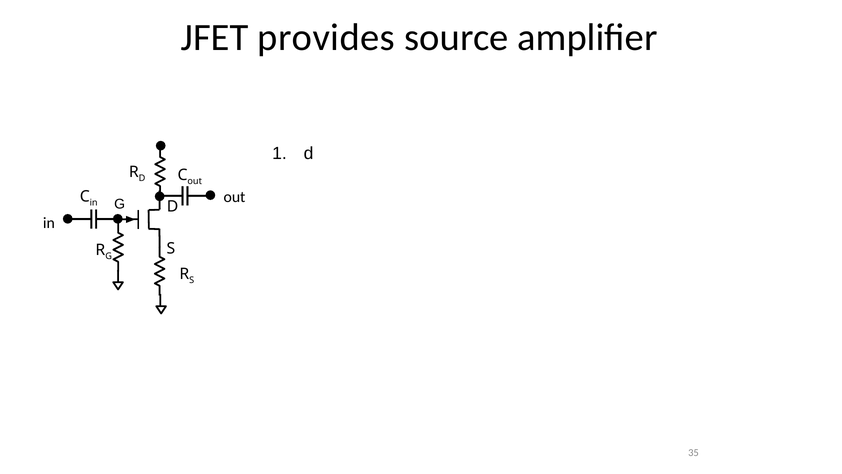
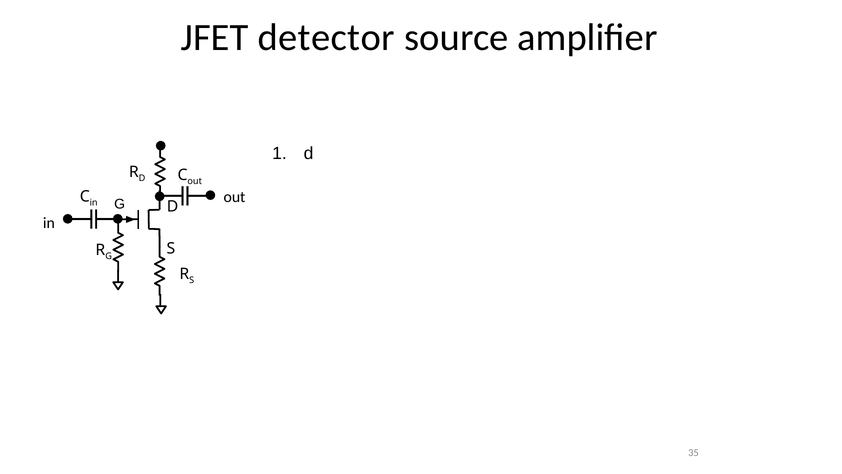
provides: provides -> detector (326, 38)
